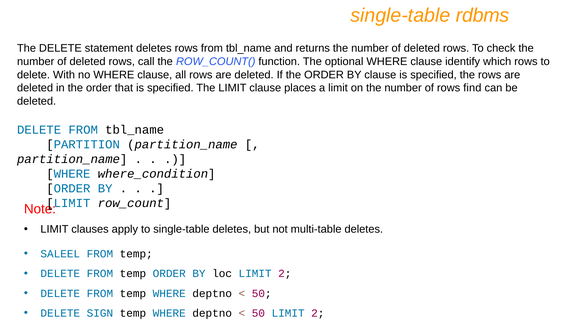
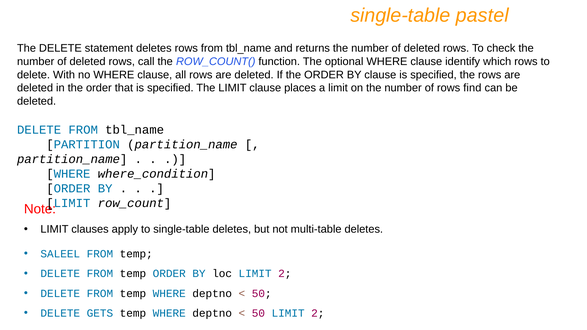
rdbms: rdbms -> pastel (482, 15)
SIGN: SIGN -> GETS (100, 313)
